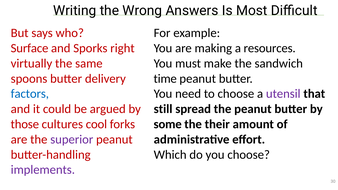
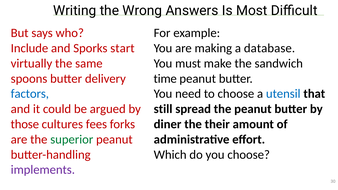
Surface: Surface -> Include (29, 48)
right: right -> start (122, 48)
resources: resources -> database (270, 48)
utensil colour: purple -> blue (283, 94)
cool: cool -> fees (96, 124)
some: some -> diner (168, 124)
superior colour: purple -> green (72, 140)
